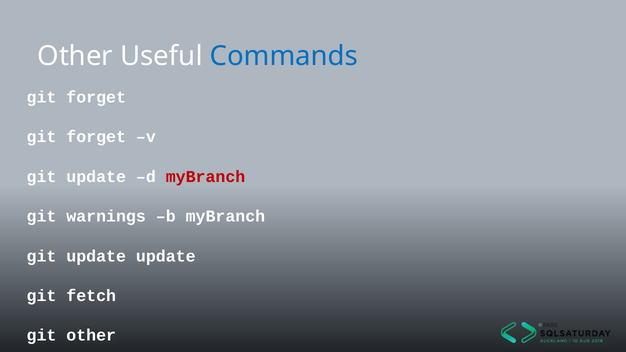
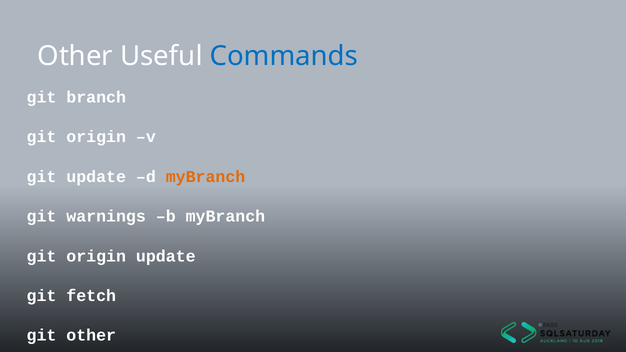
forget: forget -> branch (96, 97)
forget: forget -> origin (96, 137)
myBranch colour: red -> orange (206, 177)
update: update -> origin (96, 256)
